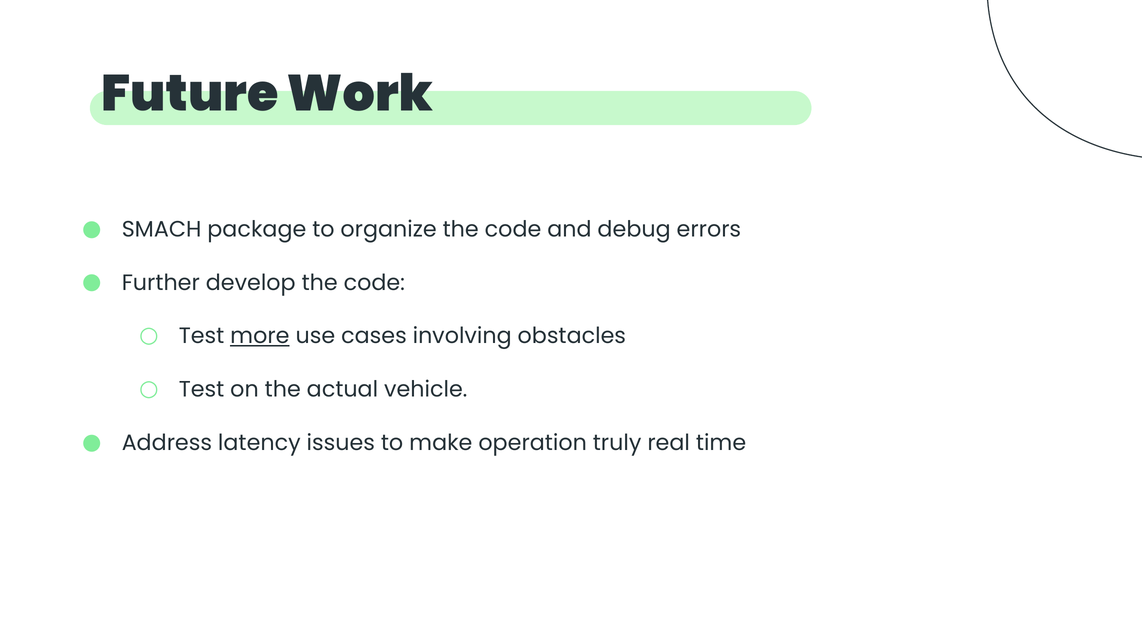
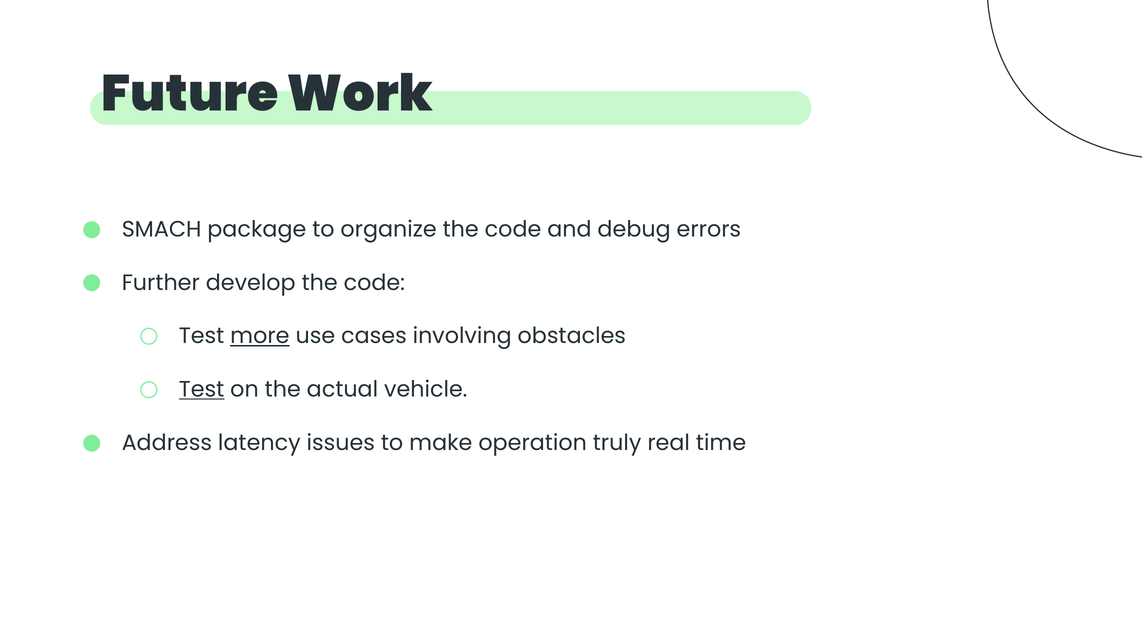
Test underline: none -> present (202, 389)
